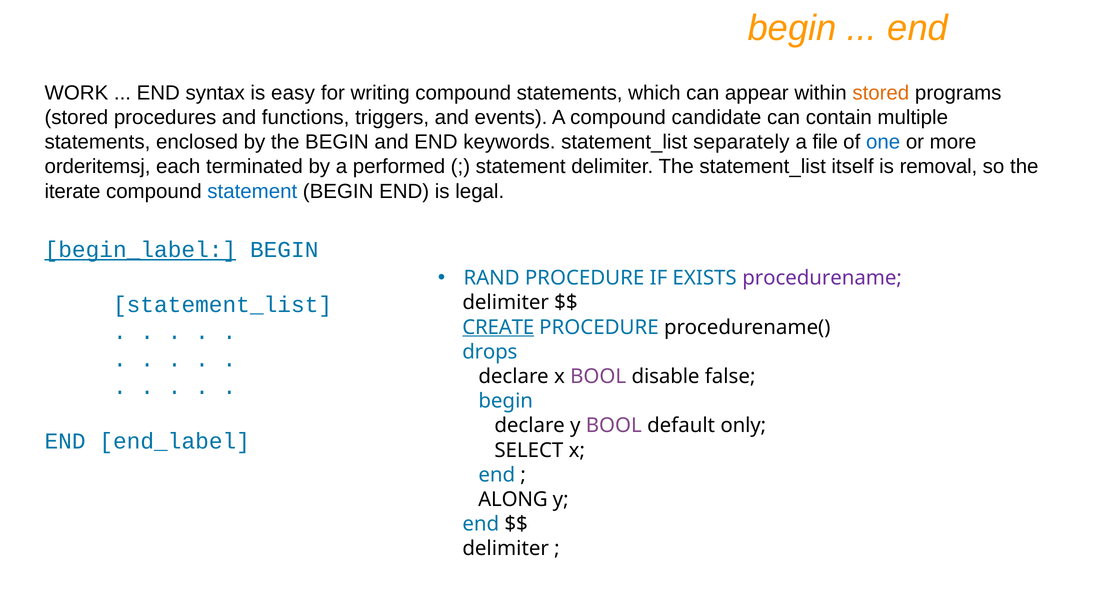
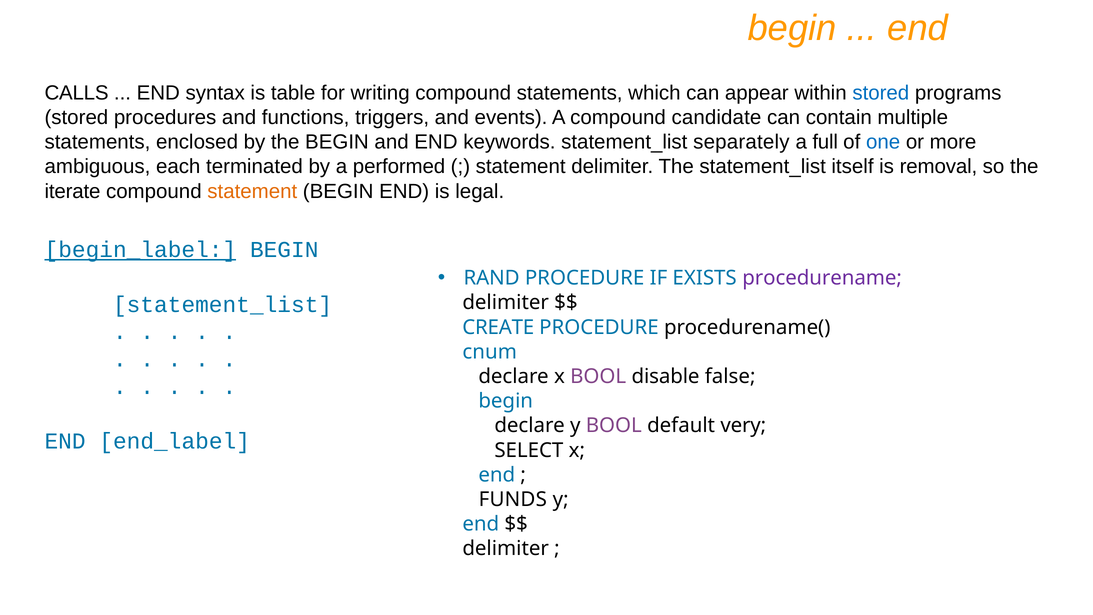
WORK: WORK -> CALLS (77, 93)
easy: easy -> table (293, 93)
stored colour: orange -> blue (881, 93)
file: file -> full (825, 142)
orderitemsj: orderitemsj -> ambiguous (97, 167)
statement colour: blue -> orange (252, 191)
CREATE underline: present -> none (498, 327)
drops: drops -> cnum (490, 352)
only: only -> very (743, 426)
ALONG: ALONG -> FUNDS (513, 499)
